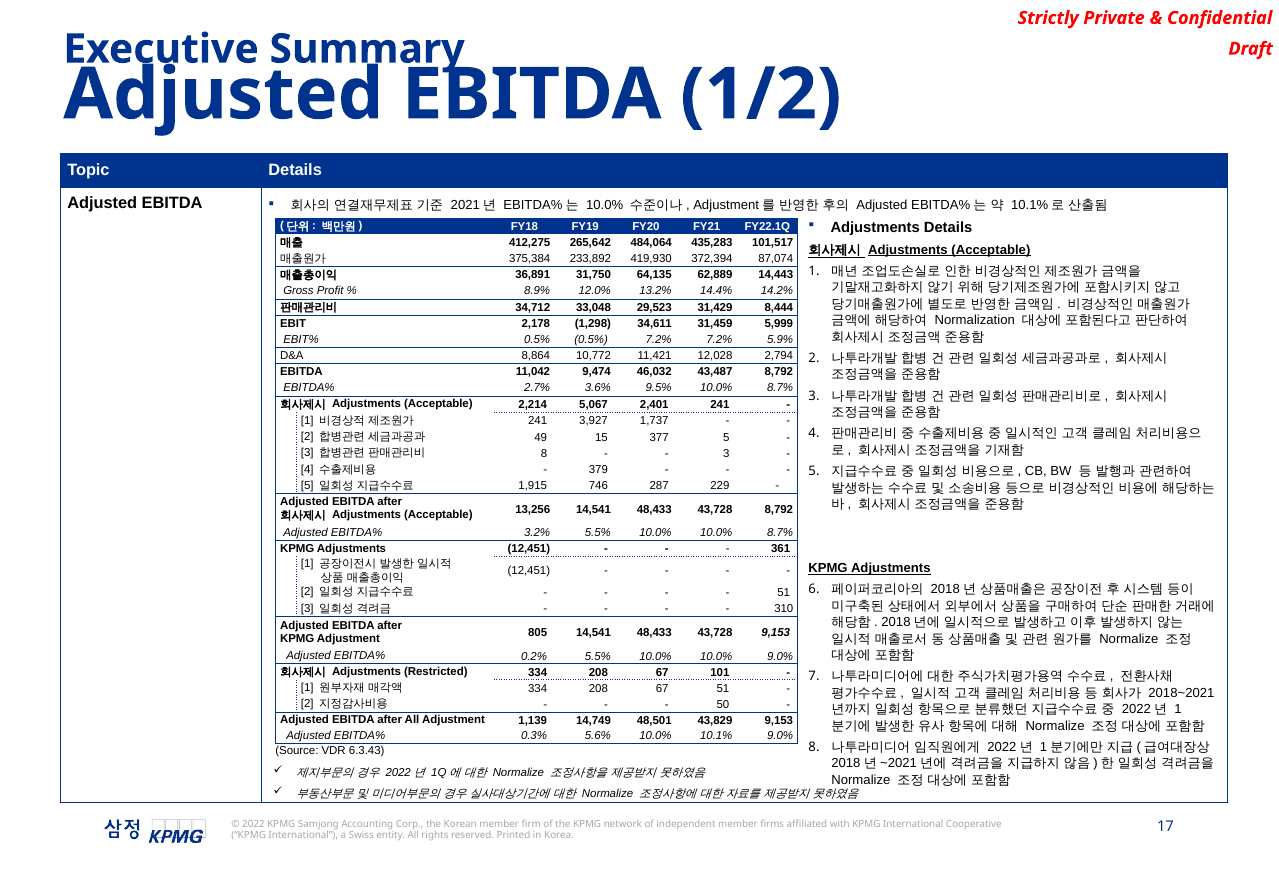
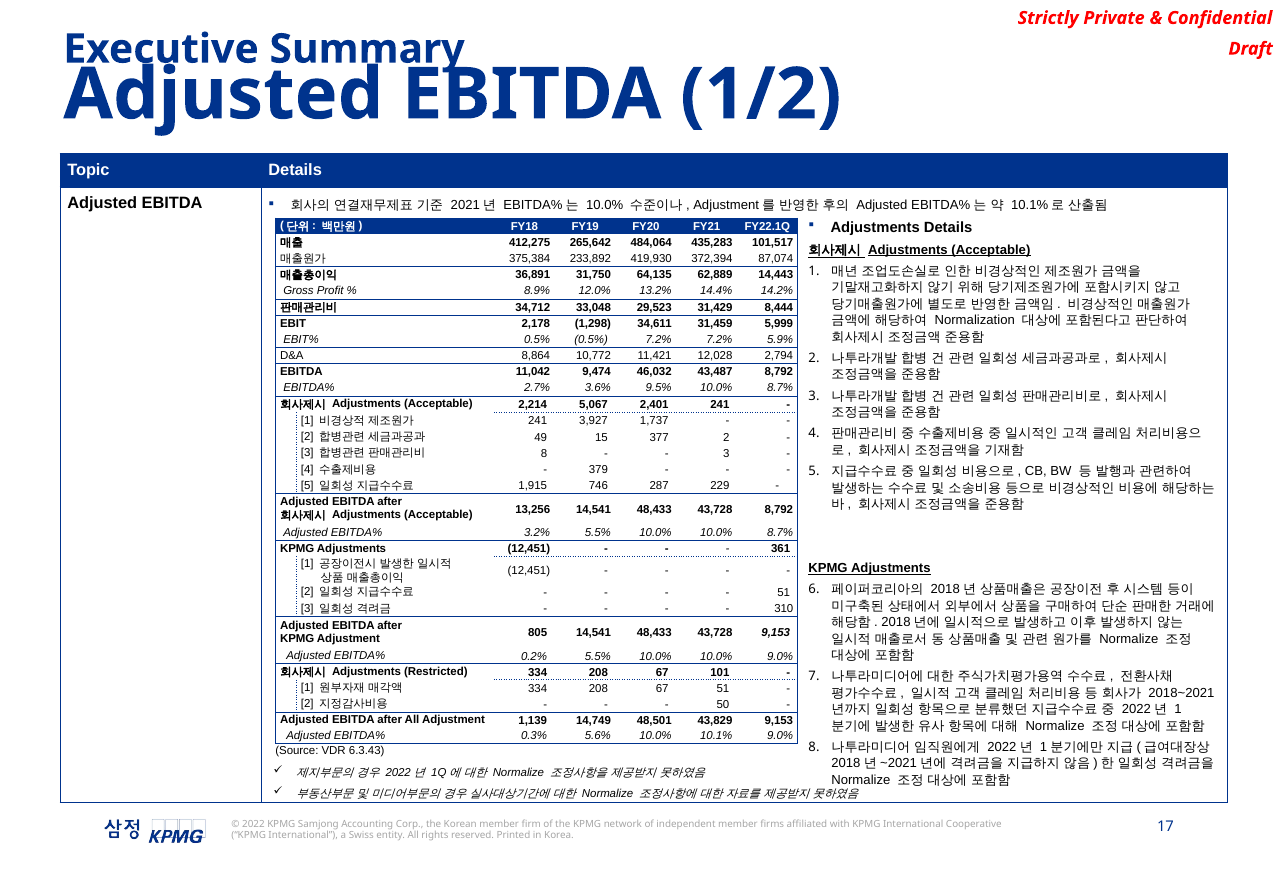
377 5: 5 -> 2 (726, 437)
